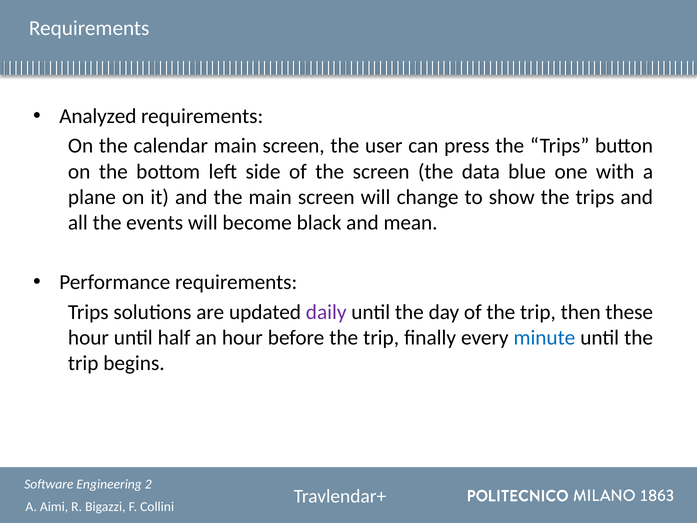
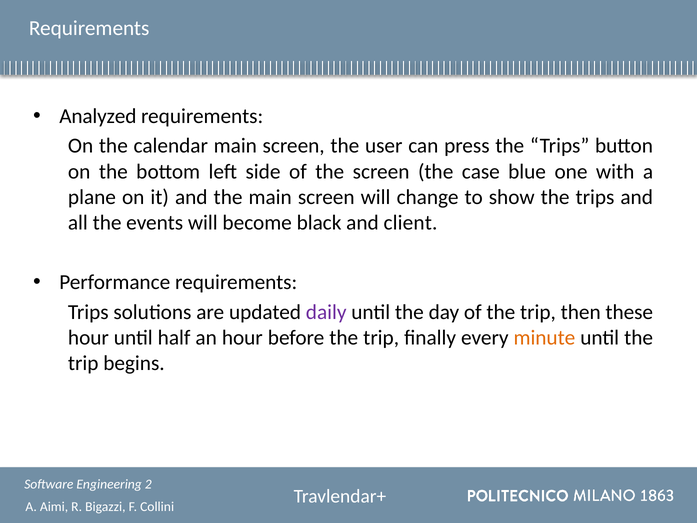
data: data -> case (481, 171)
mean: mean -> client (410, 223)
minute colour: blue -> orange (544, 337)
